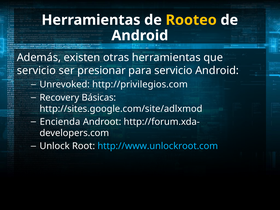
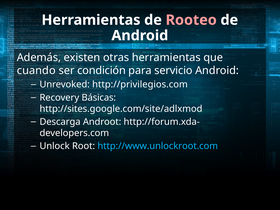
Rooteo colour: yellow -> pink (191, 20)
servicio: servicio -> cuando (36, 71)
presionar: presionar -> condición (102, 71)
Encienda: Encienda -> Descarga (60, 122)
